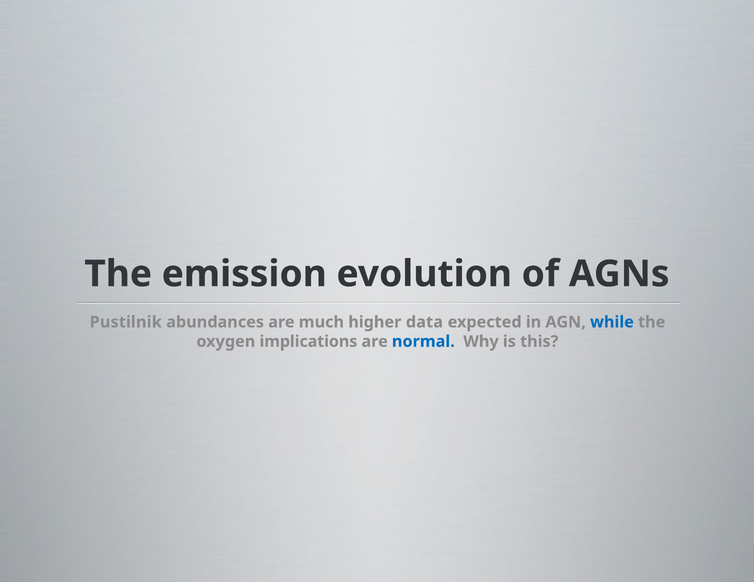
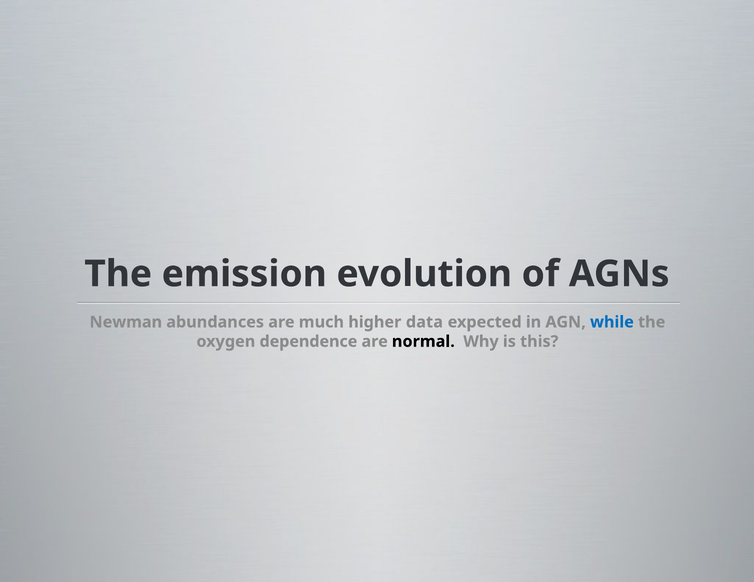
Pustilnik: Pustilnik -> Newman (126, 322)
implications: implications -> dependence (308, 342)
normal colour: blue -> black (423, 342)
